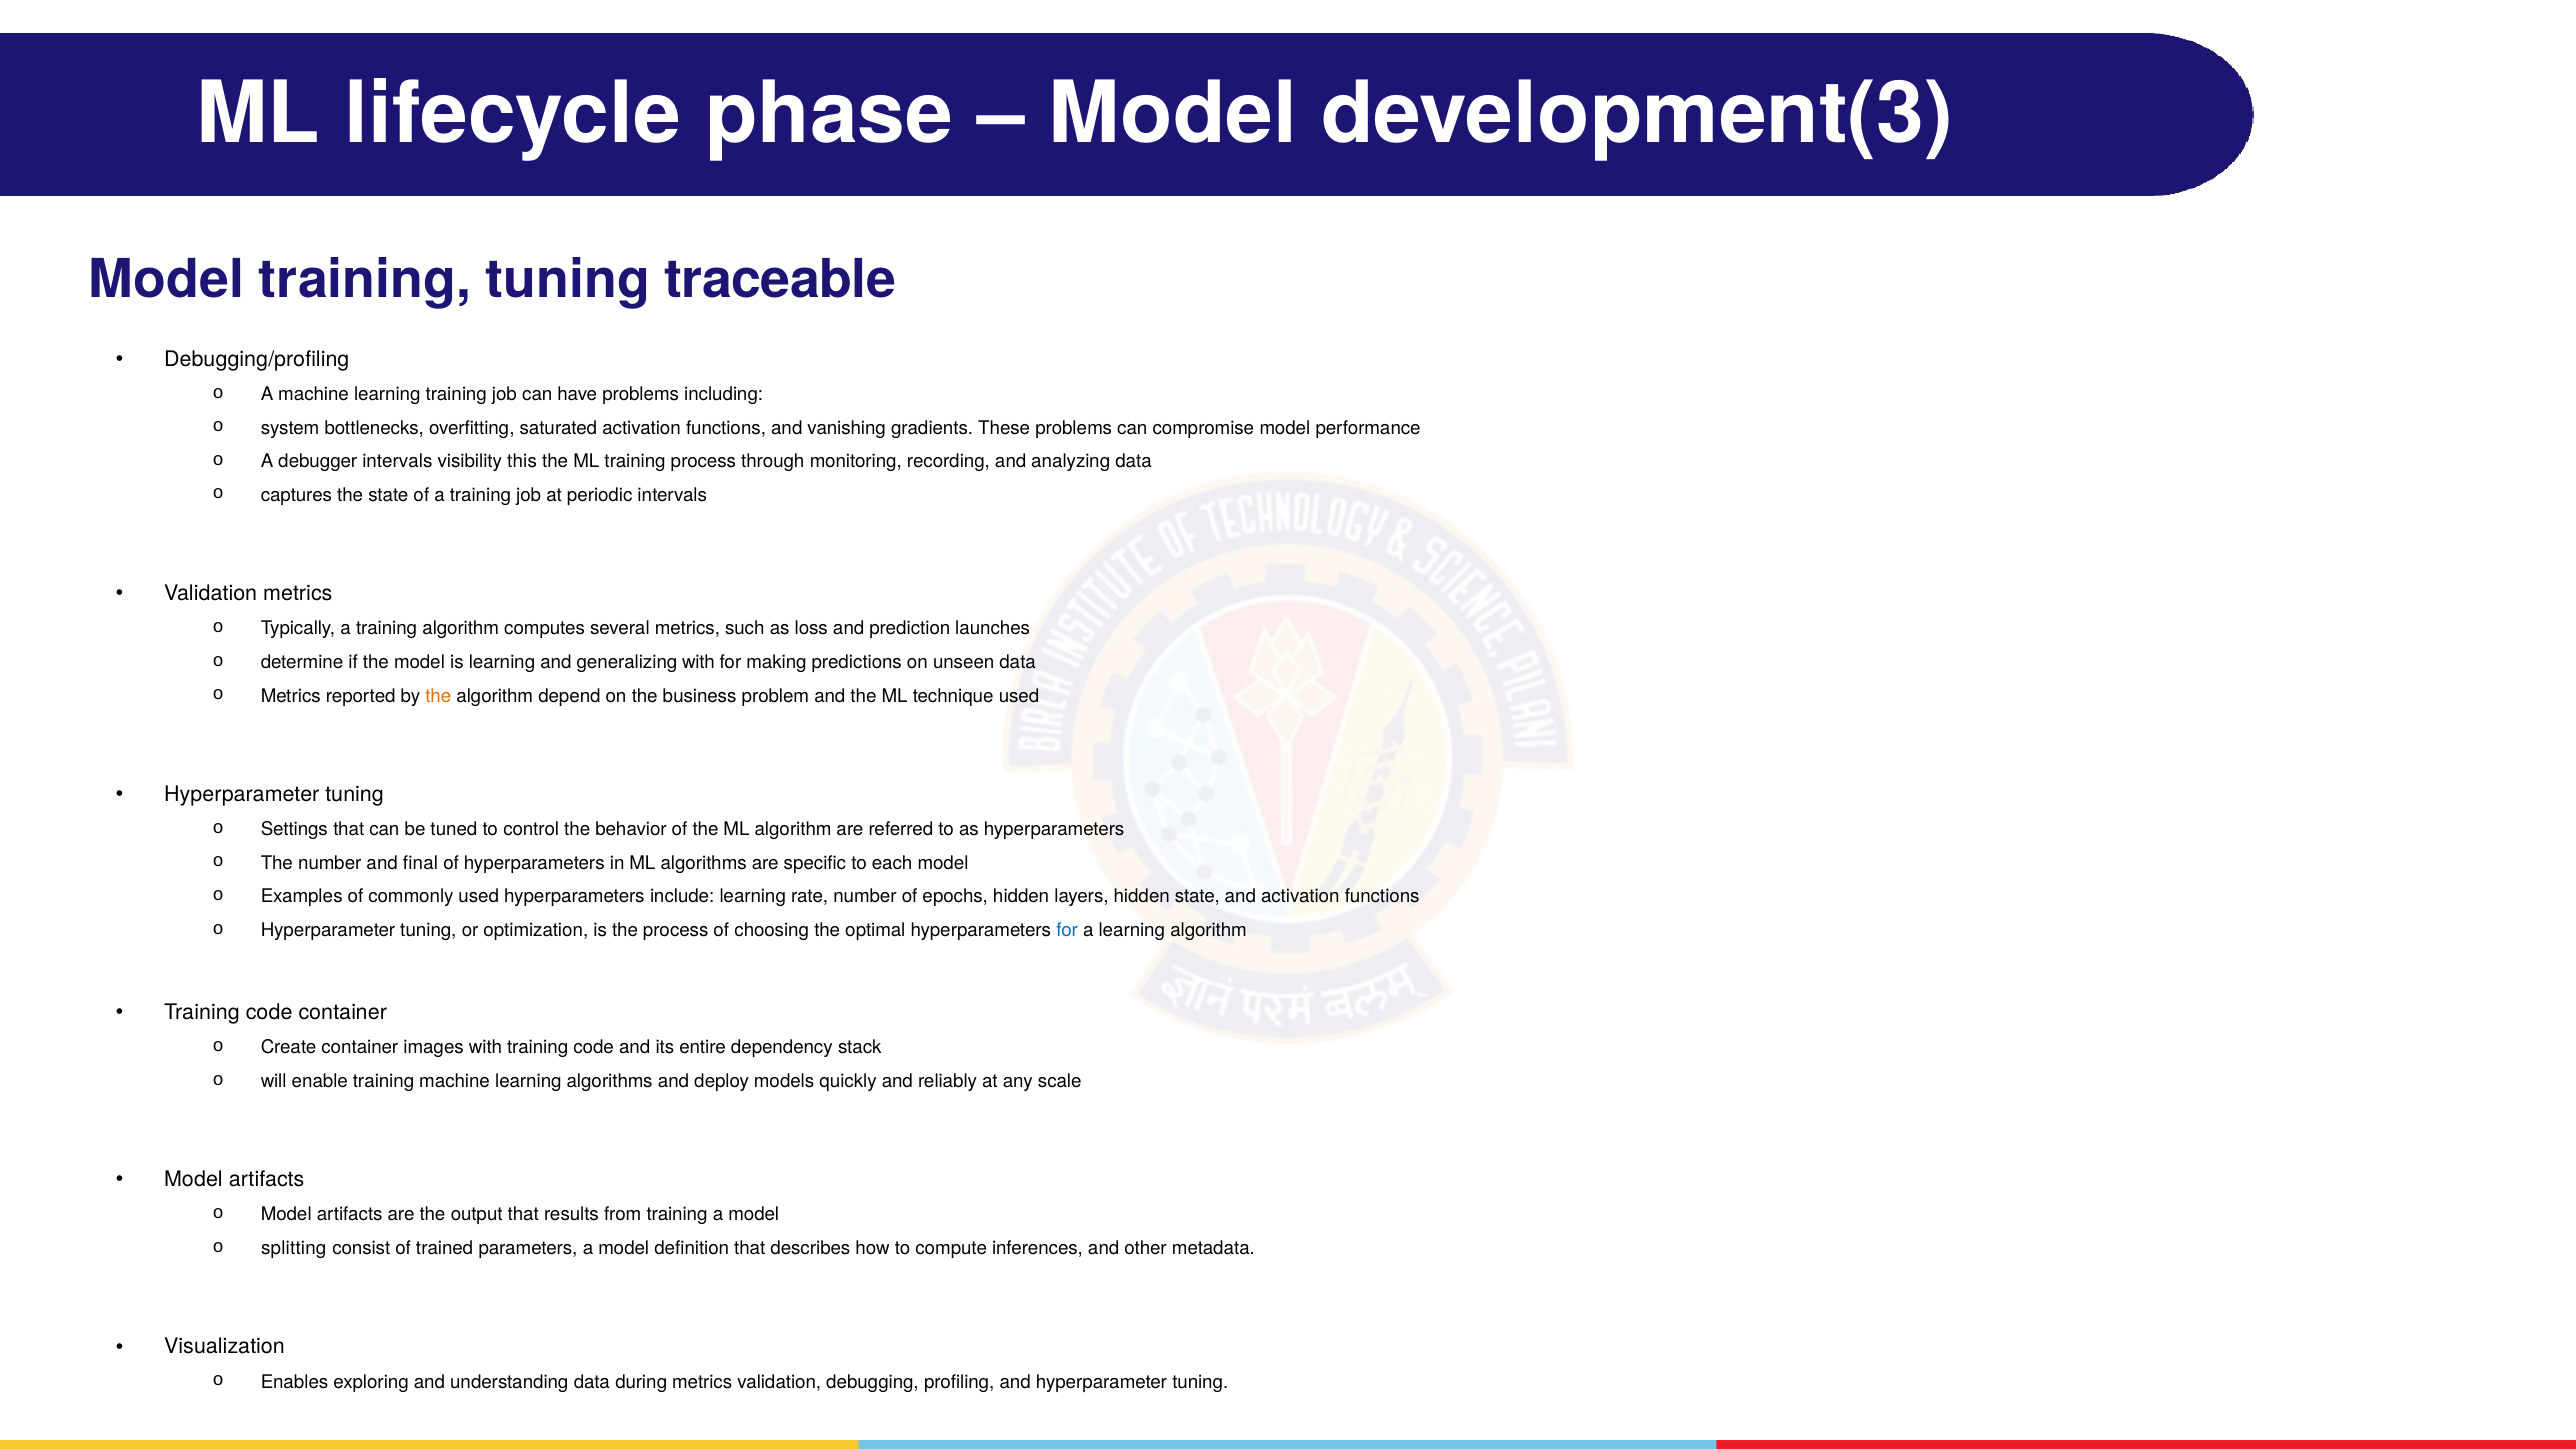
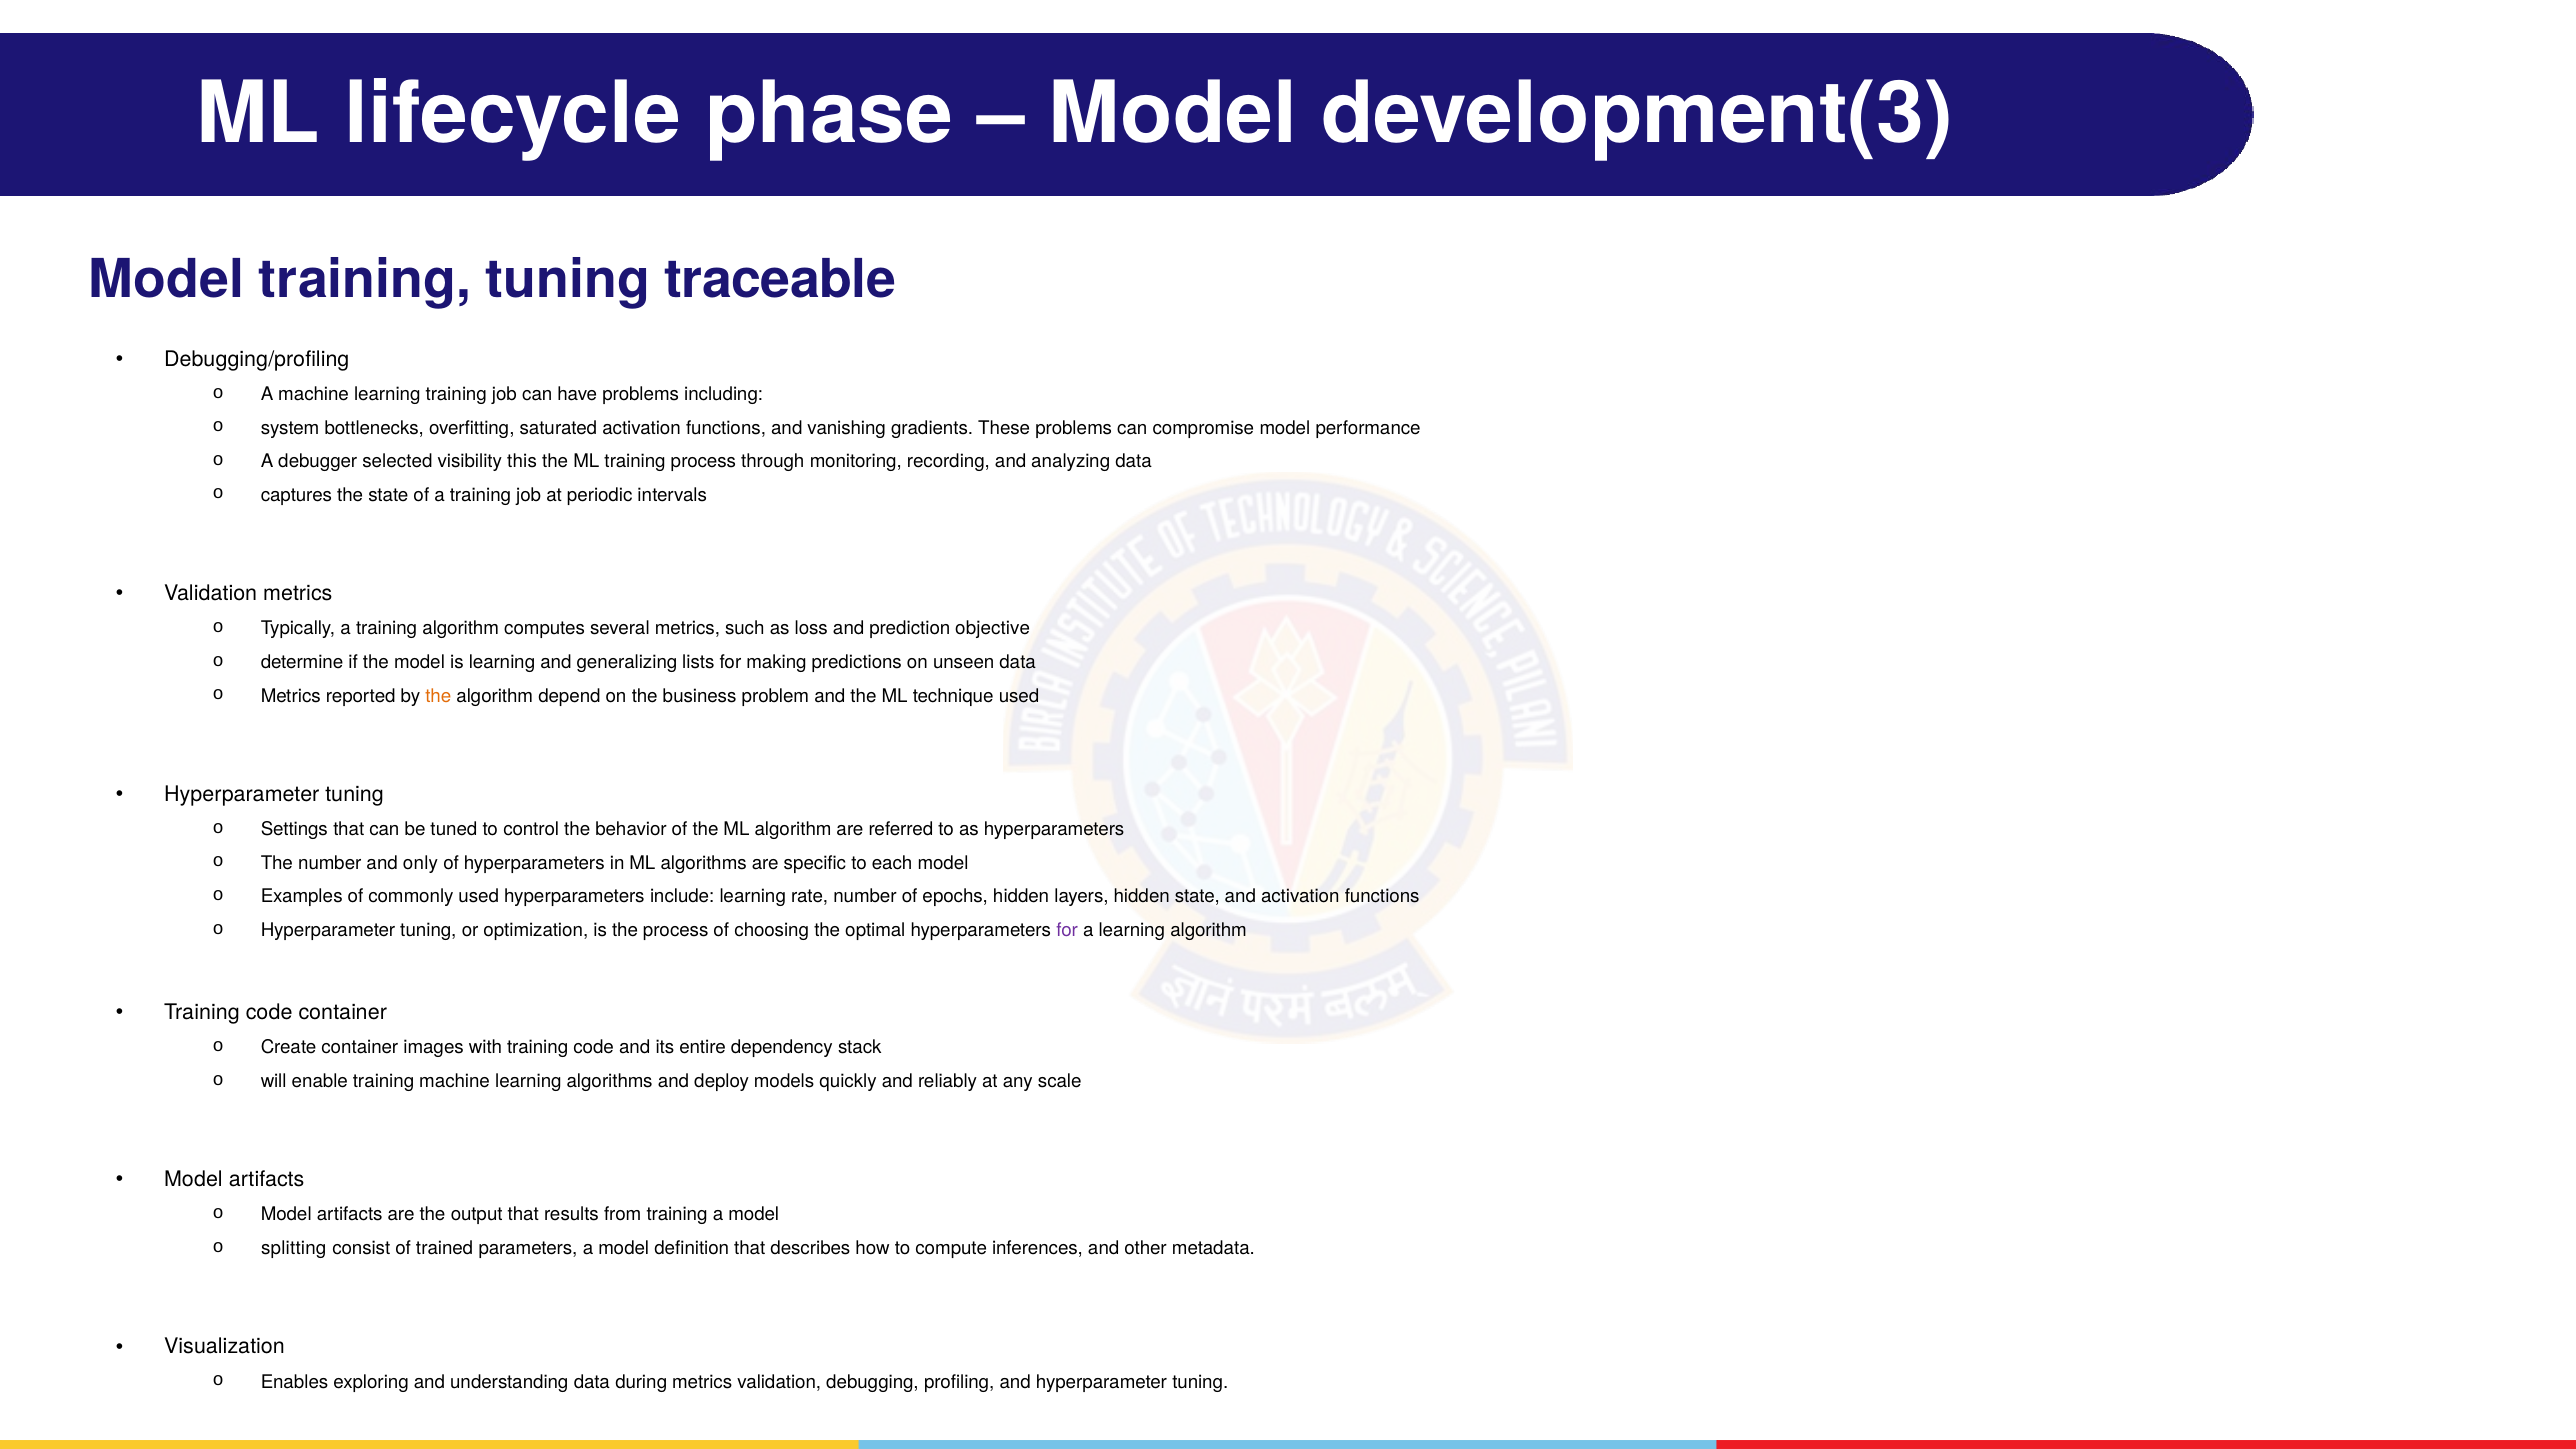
debugger intervals: intervals -> selected (397, 462)
launches: launches -> objective (993, 629)
generalizing with: with -> lists (698, 662)
final: final -> only (421, 863)
for colour: blue -> purple (1067, 930)
